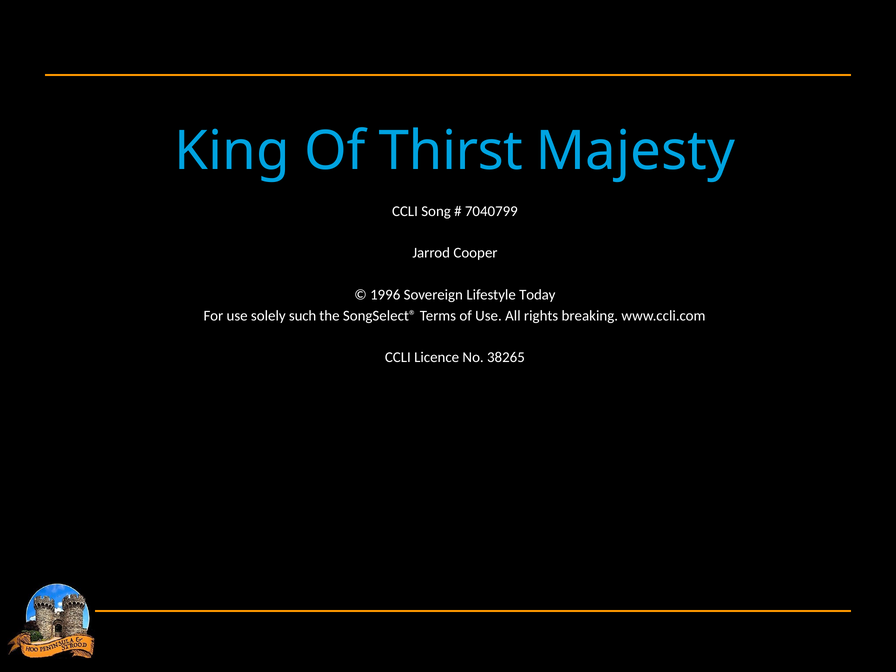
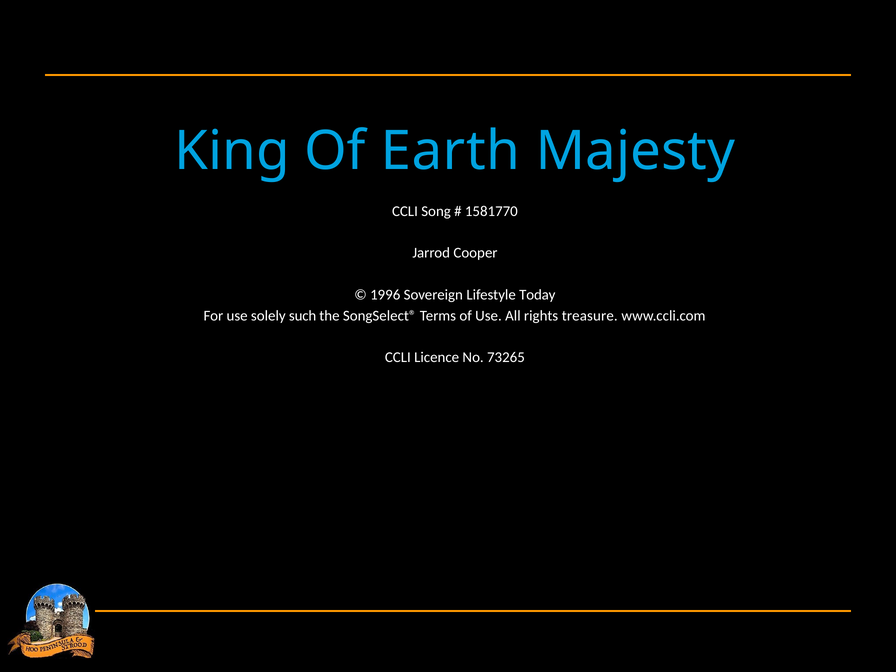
Thirst: Thirst -> Earth (450, 151)
7040799: 7040799 -> 1581770 (491, 211)
breaking: breaking -> treasure (590, 316)
38265: 38265 -> 73265 (506, 358)
